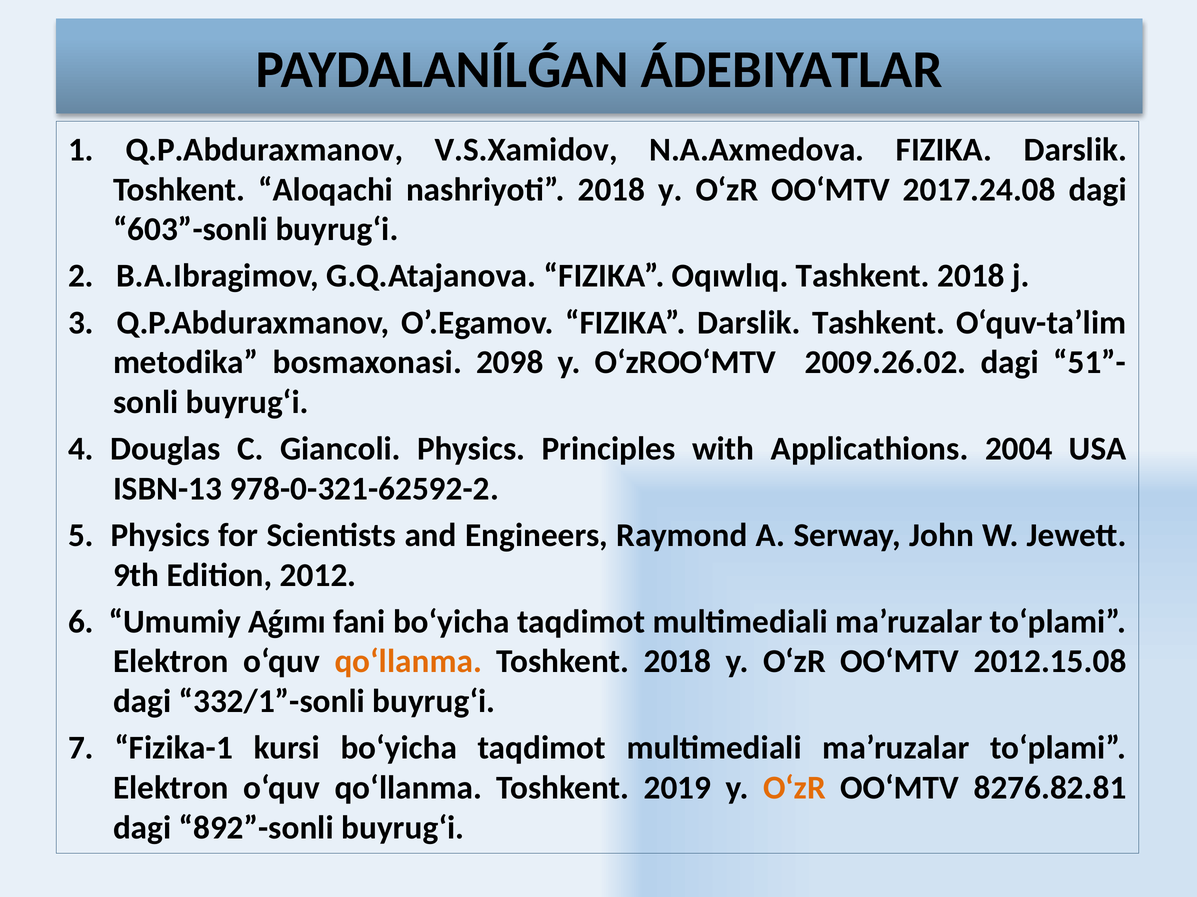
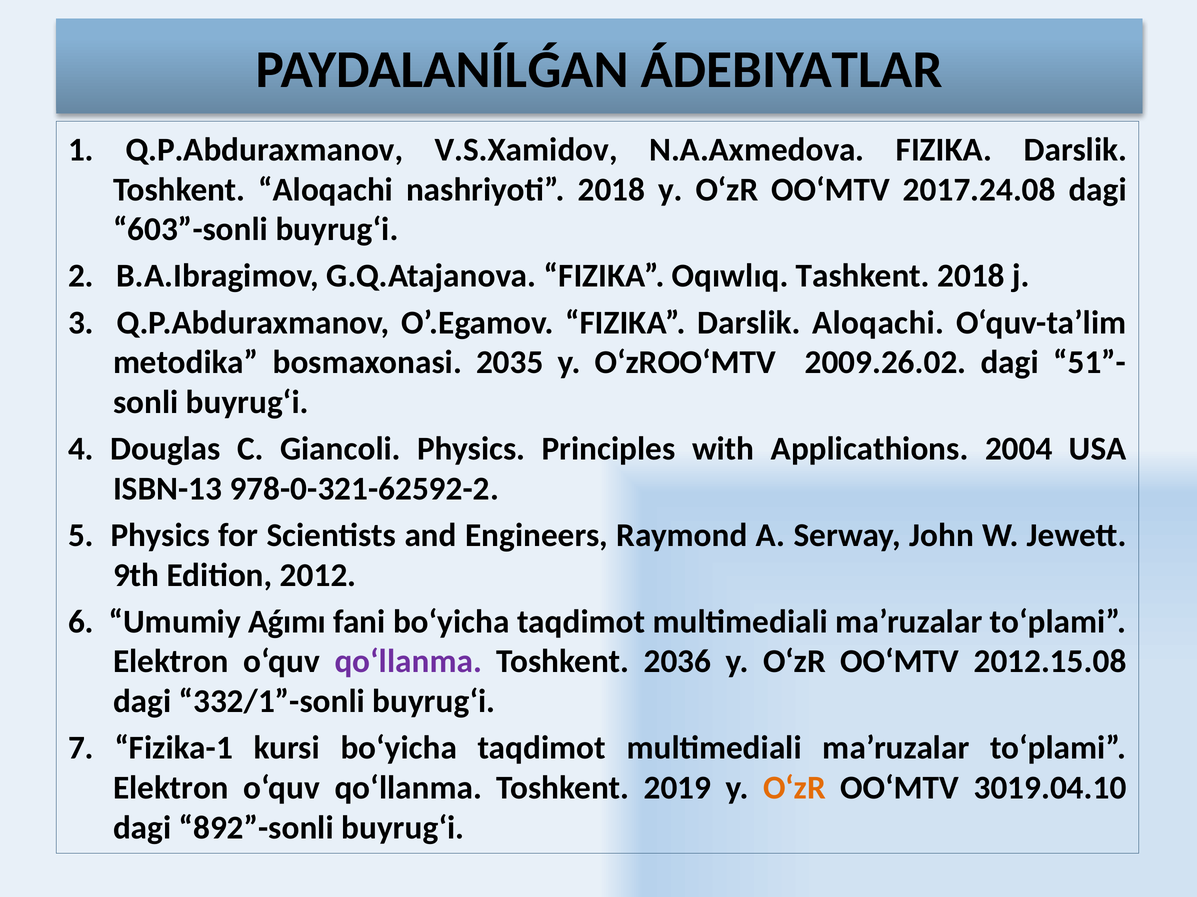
Darslik Tashkent: Tashkent -> Aloqachi (878, 323)
2098: 2098 -> 2035 (510, 363)
qo‘llanma colour: orange -> purple (408, 662)
Toshkent 2018: 2018 -> 2036 (677, 662)
8276.82.81: 8276.82.81 -> 3019.04.10 (1050, 788)
